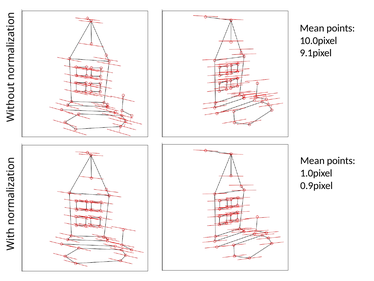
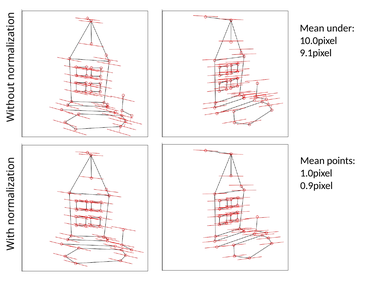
points: points -> under (341, 28)
